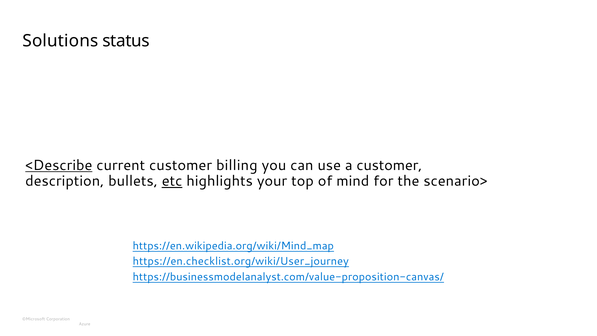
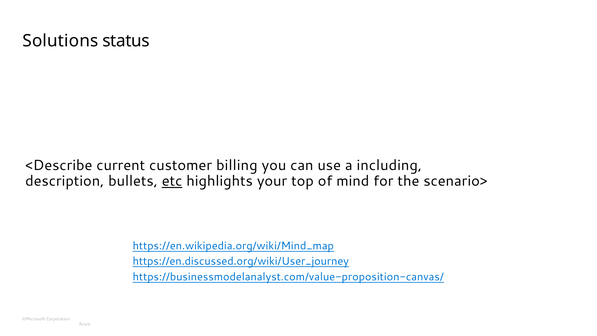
<Describe underline: present -> none (59, 165)
a customer: customer -> including (389, 165)
https://en.checklist.org/wiki/User_journey: https://en.checklist.org/wiki/User_journey -> https://en.discussed.org/wiki/User_journey (241, 261)
